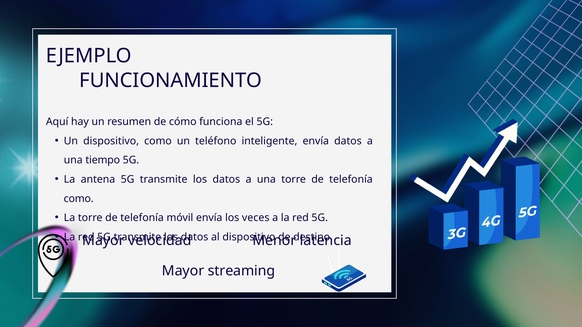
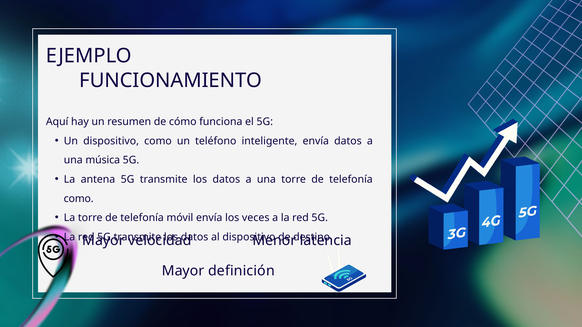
tiempo: tiempo -> música (103, 160)
streaming: streaming -> definición (241, 271)
